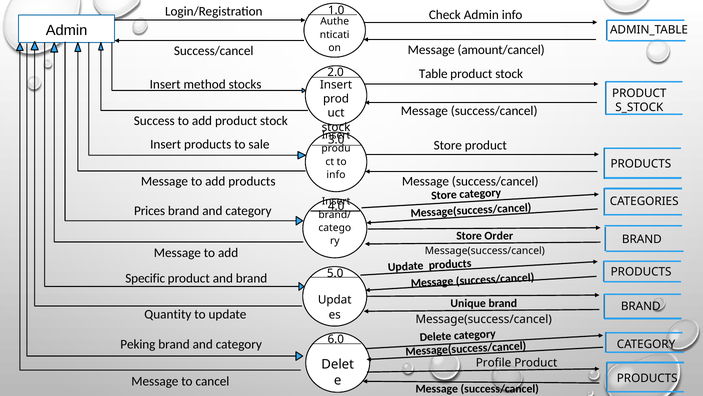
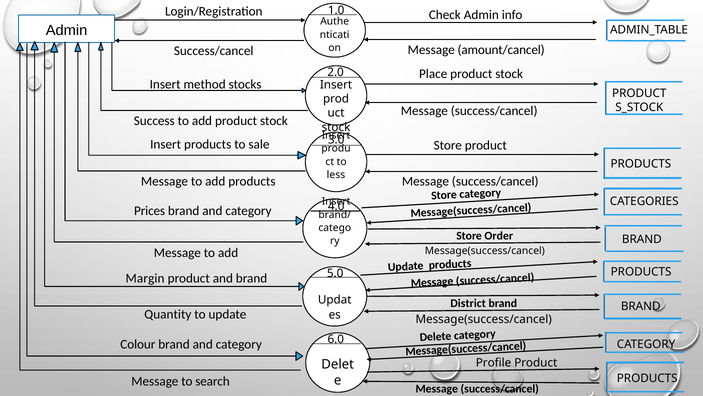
Table: Table -> Place (433, 74)
info: info -> less (336, 175)
Specific: Specific -> Margin (145, 278)
Unique: Unique -> District (468, 303)
Peking: Peking -> Colour (138, 344)
cancel: cancel -> search (213, 381)
